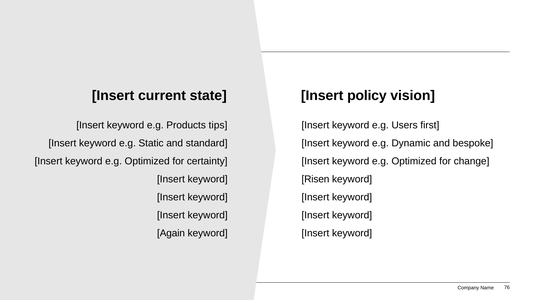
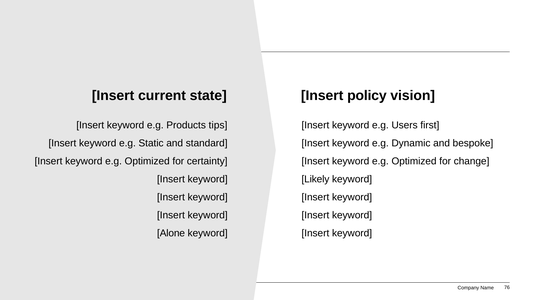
Risen: Risen -> Likely (315, 179)
Again: Again -> Alone (171, 233)
